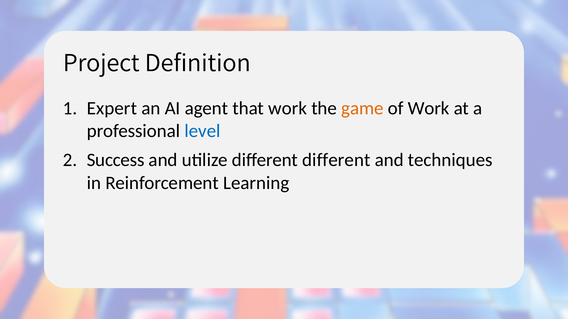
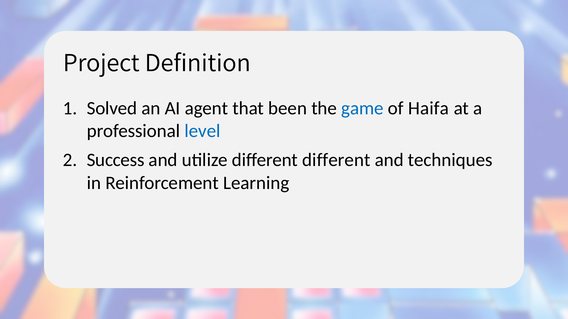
Expert: Expert -> Solved (112, 108)
that work: work -> been (288, 108)
game colour: orange -> blue (362, 108)
of Work: Work -> Haifa (429, 108)
